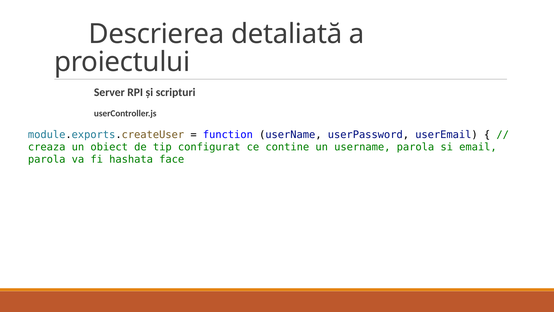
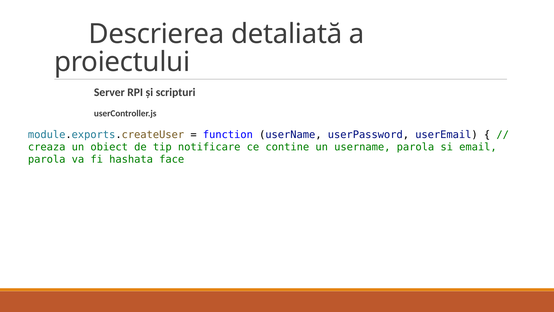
configurat: configurat -> notificare (209, 147)
